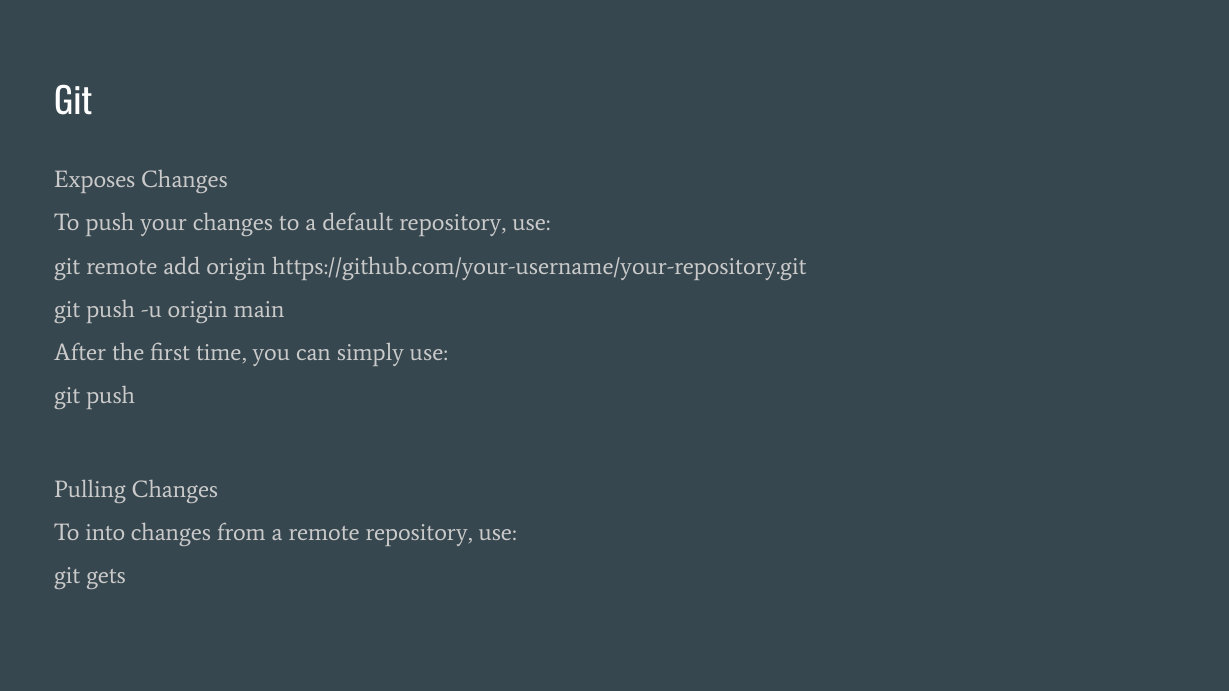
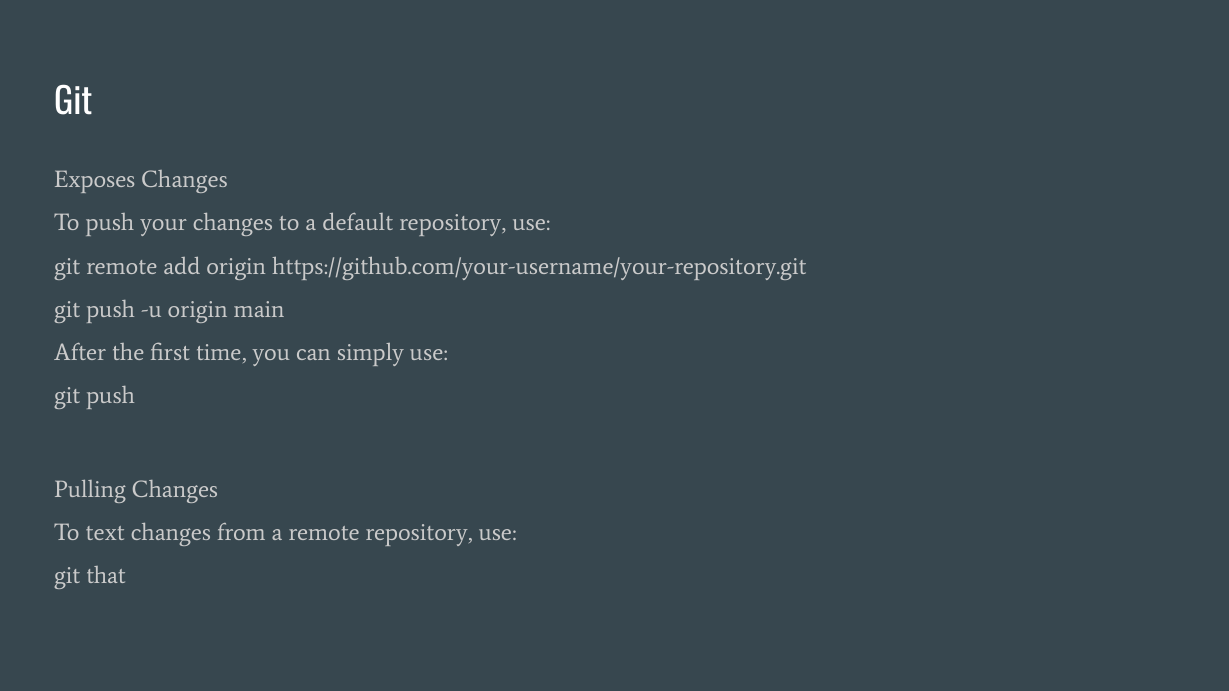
into: into -> text (105, 533)
gets: gets -> that (106, 576)
